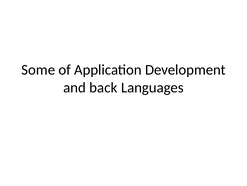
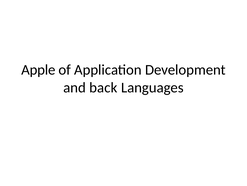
Some: Some -> Apple (38, 70)
